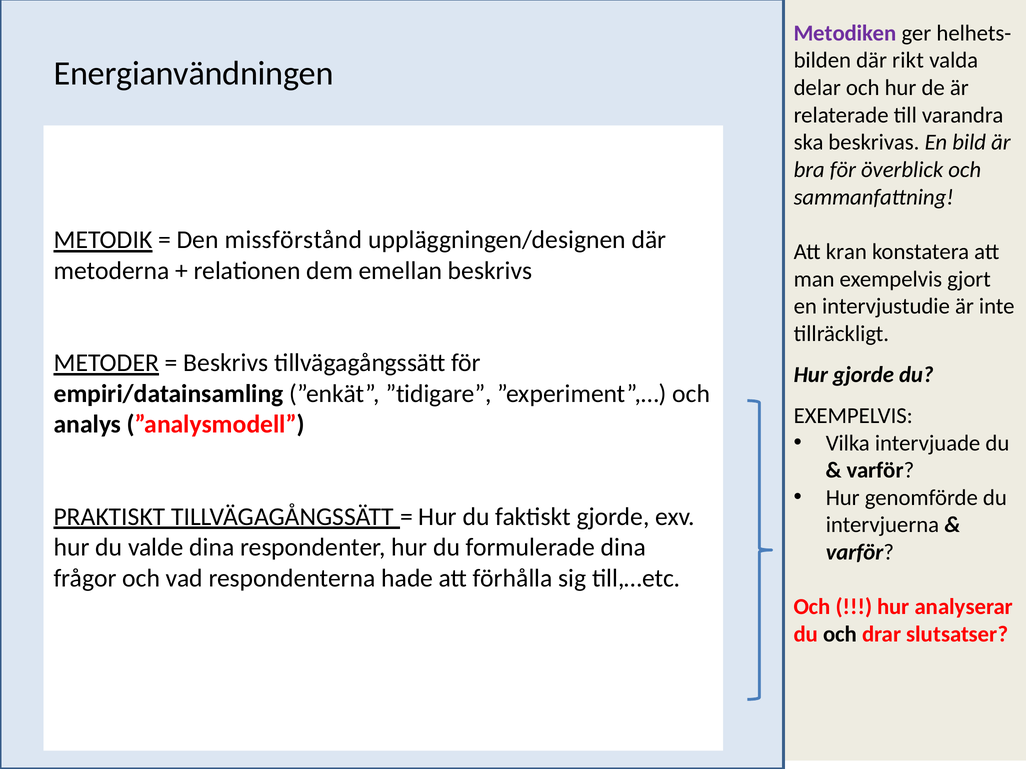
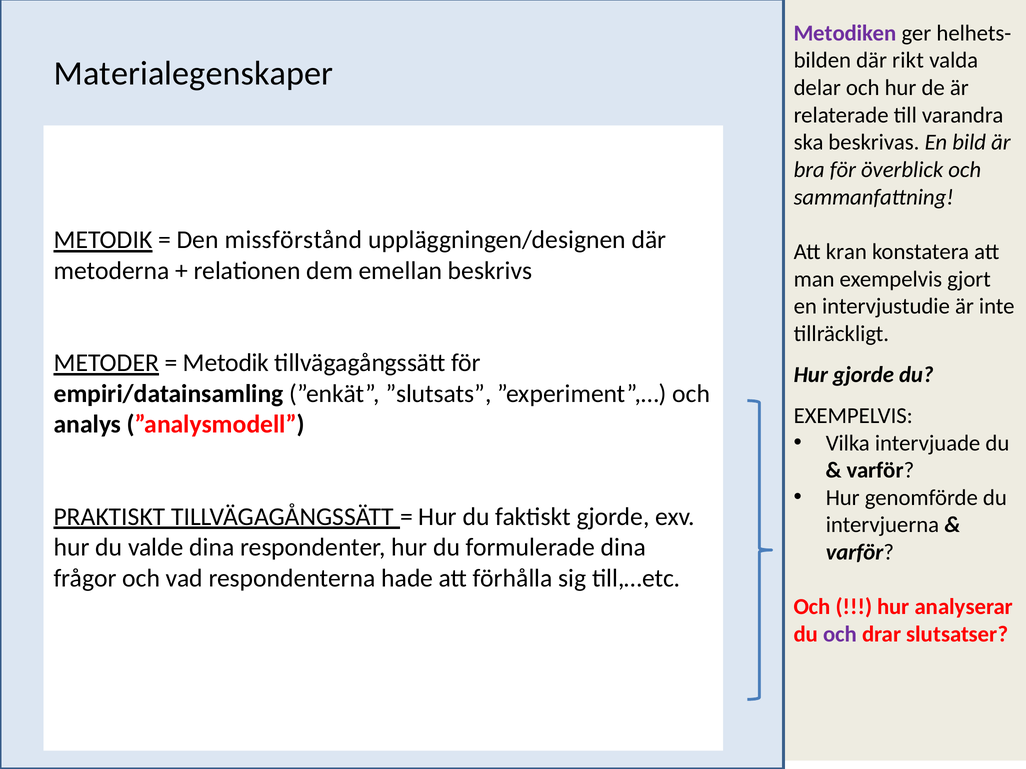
Energianvändningen: Energianvändningen -> Materialegenskaper (194, 73)
Beskrivs: Beskrivs -> Metodik (226, 363)
”tidigare: ”tidigare -> ”slutsats (438, 394)
och colour: black -> purple (840, 635)
